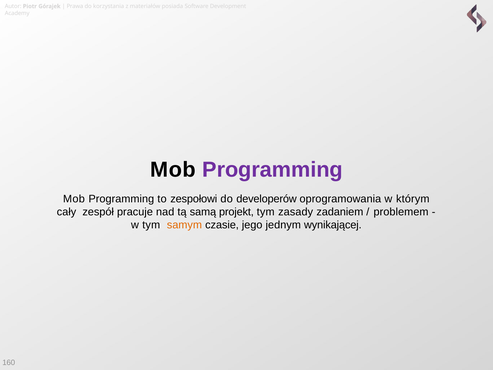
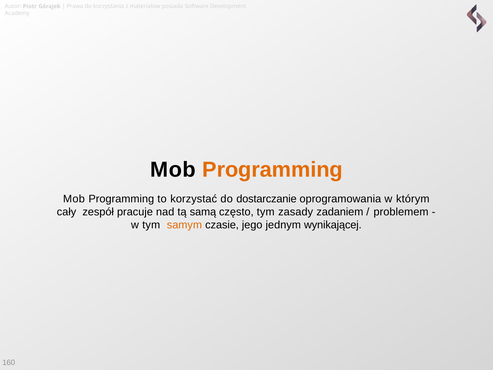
Programming colour: purple -> orange (273, 170)
zespołowi: zespołowi -> korzystać (194, 199)
developerów: developerów -> dostarczanie (267, 199)
projekt: projekt -> często (236, 212)
